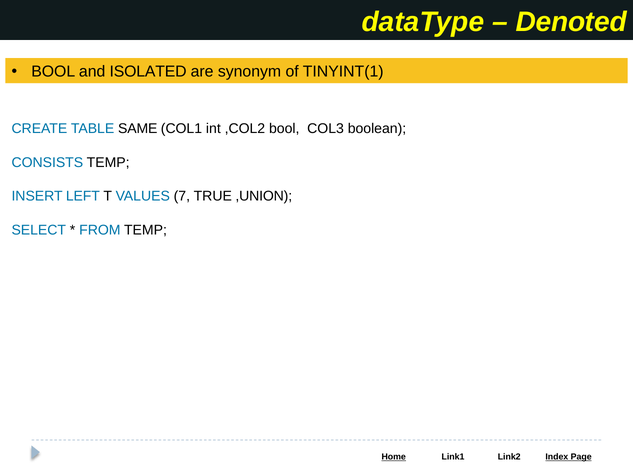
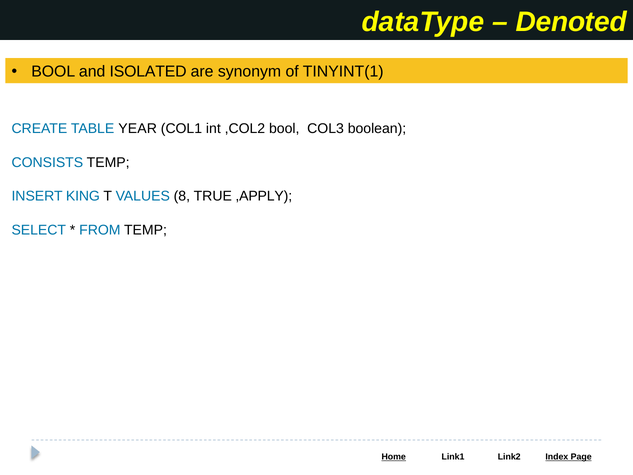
SAME: SAME -> YEAR (138, 129)
LEFT: LEFT -> KING (83, 196)
7: 7 -> 8 (182, 196)
,UNION: ,UNION -> ,APPLY (264, 196)
